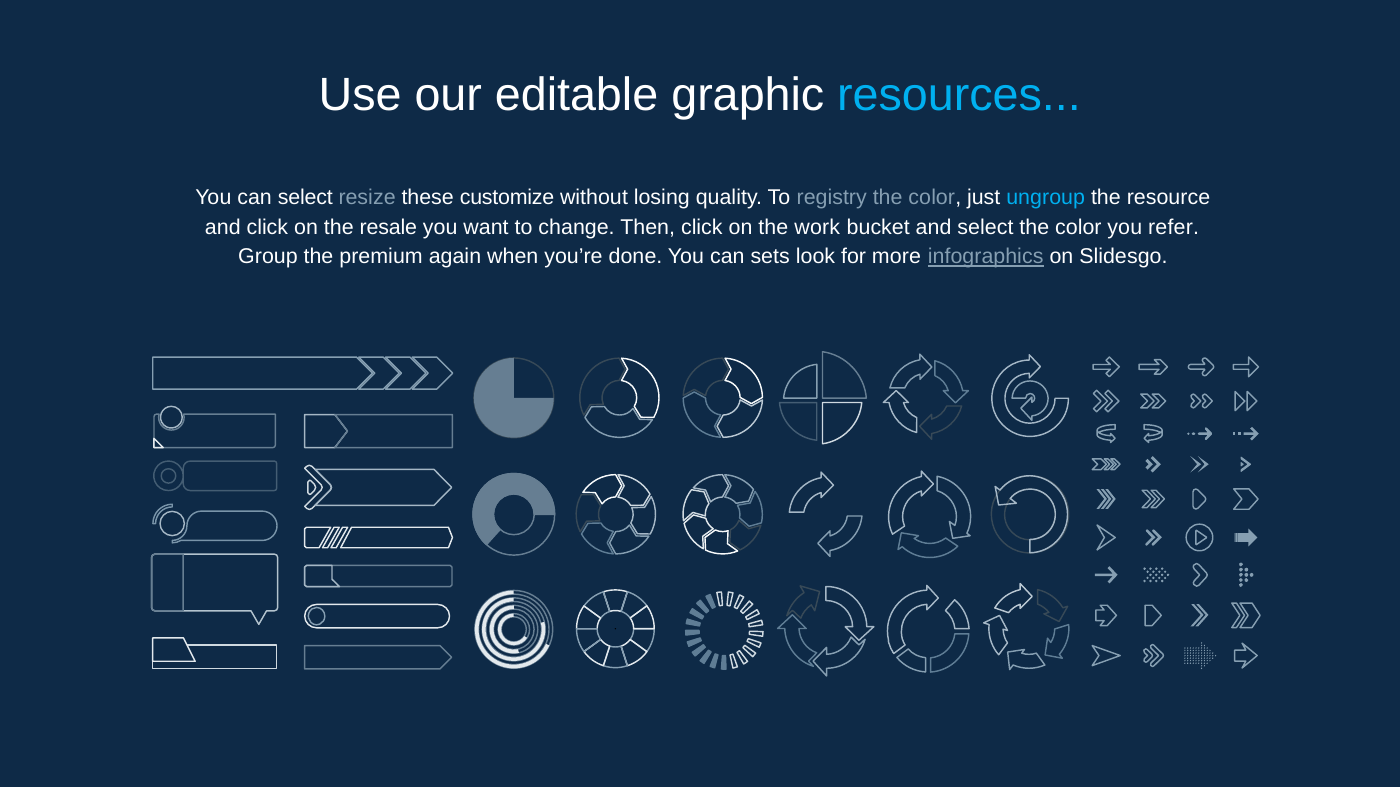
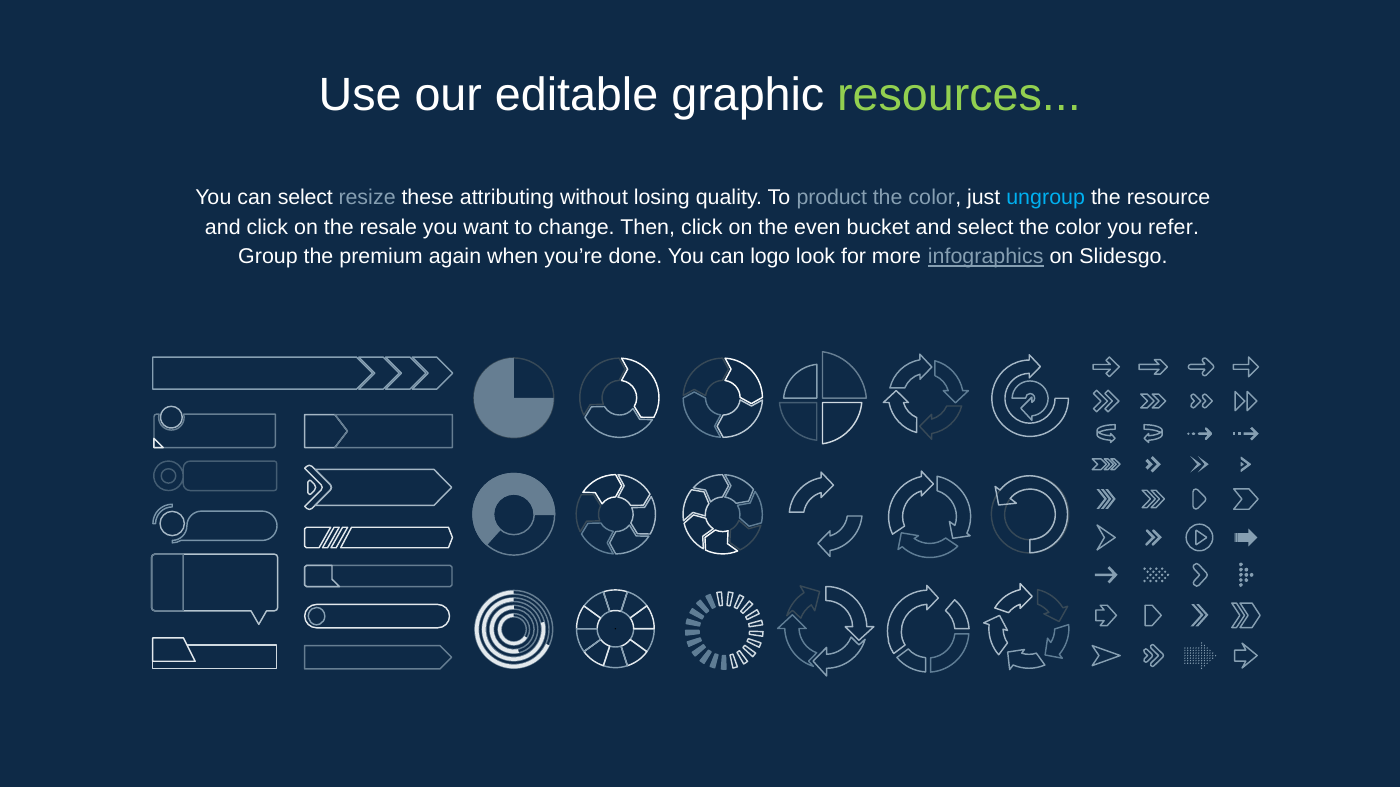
resources colour: light blue -> light green (959, 95)
customize: customize -> attributing (507, 198)
registry: registry -> product (832, 198)
work: work -> even (817, 227)
sets: sets -> logo (770, 257)
